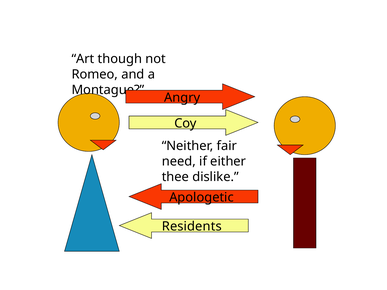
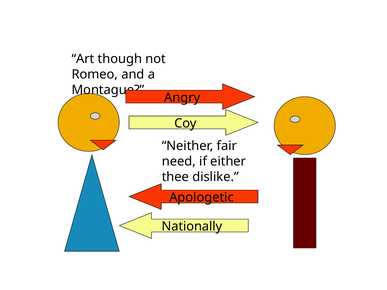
Residents: Residents -> Nationally (192, 227)
